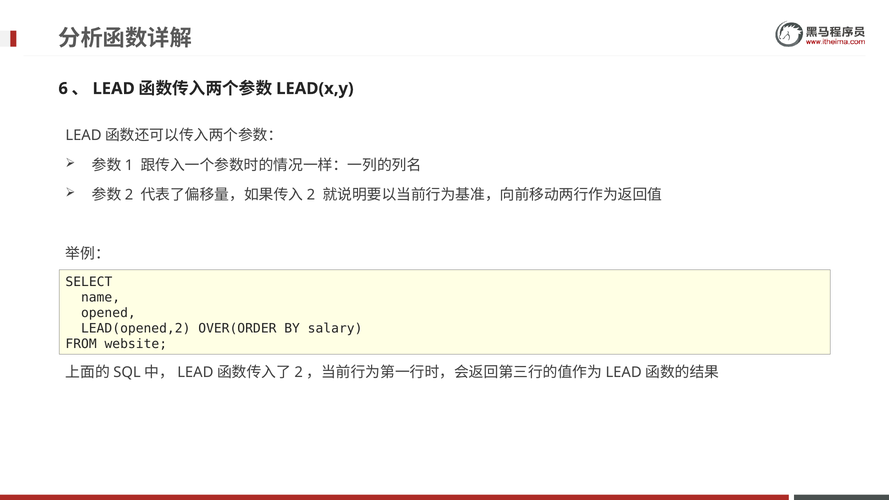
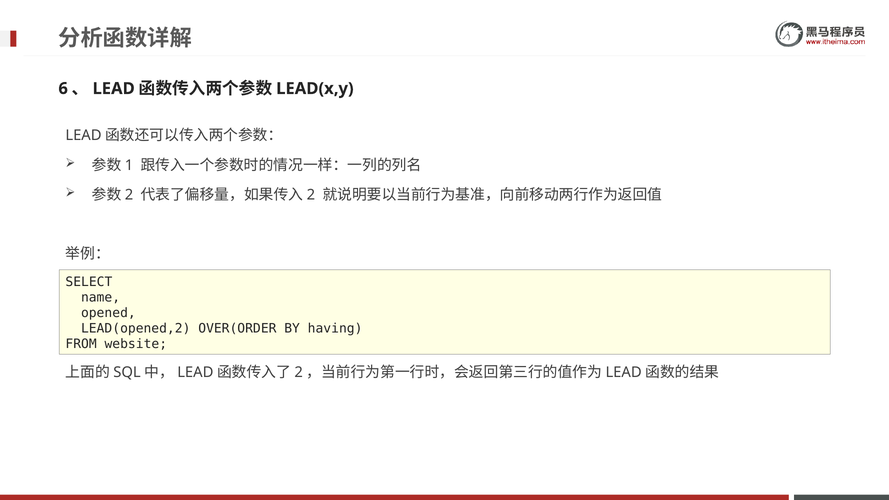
salary: salary -> having (335, 329)
